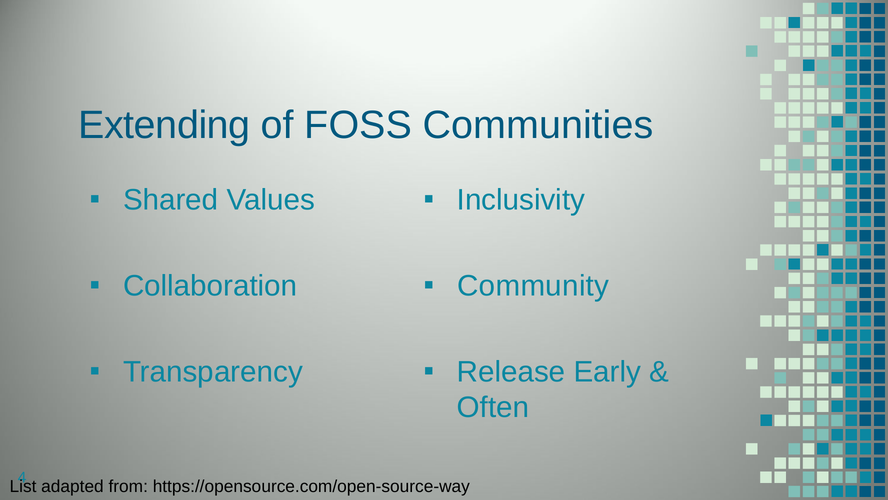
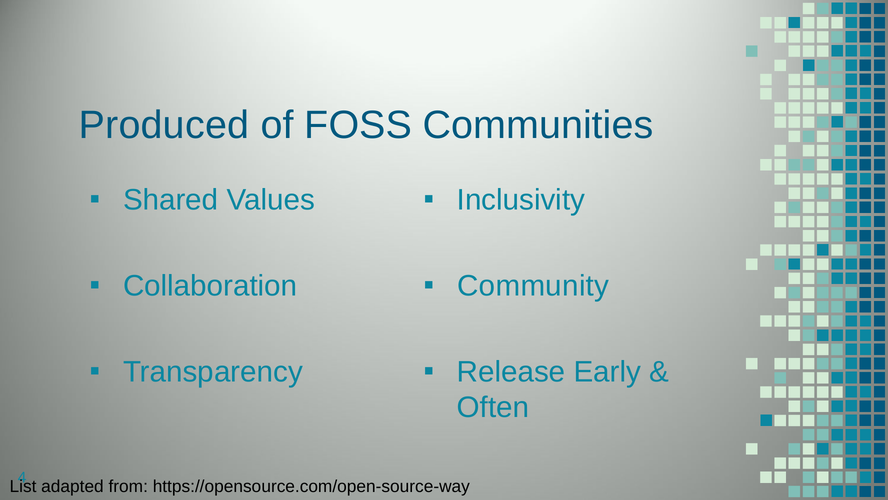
Extending: Extending -> Produced (164, 125)
